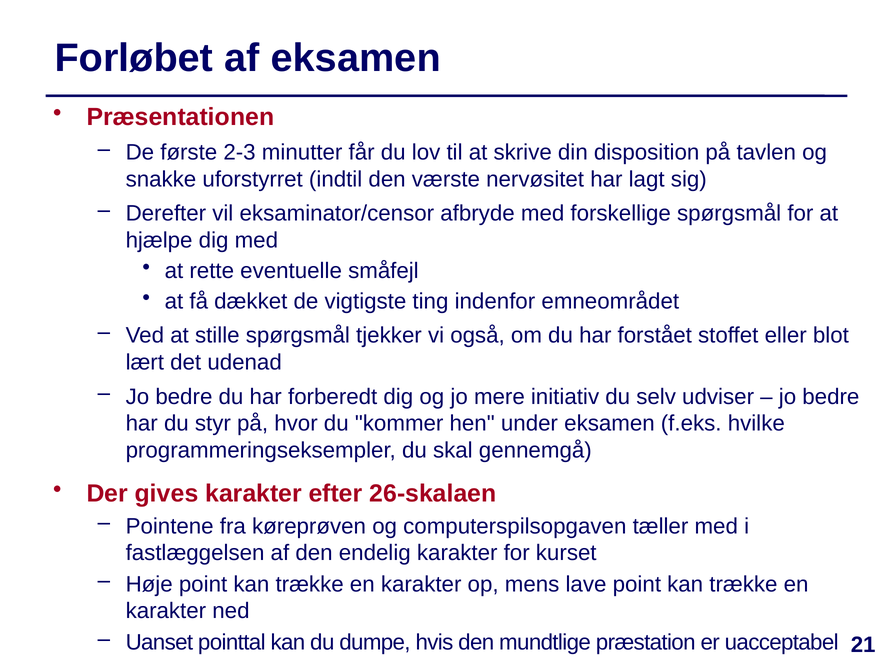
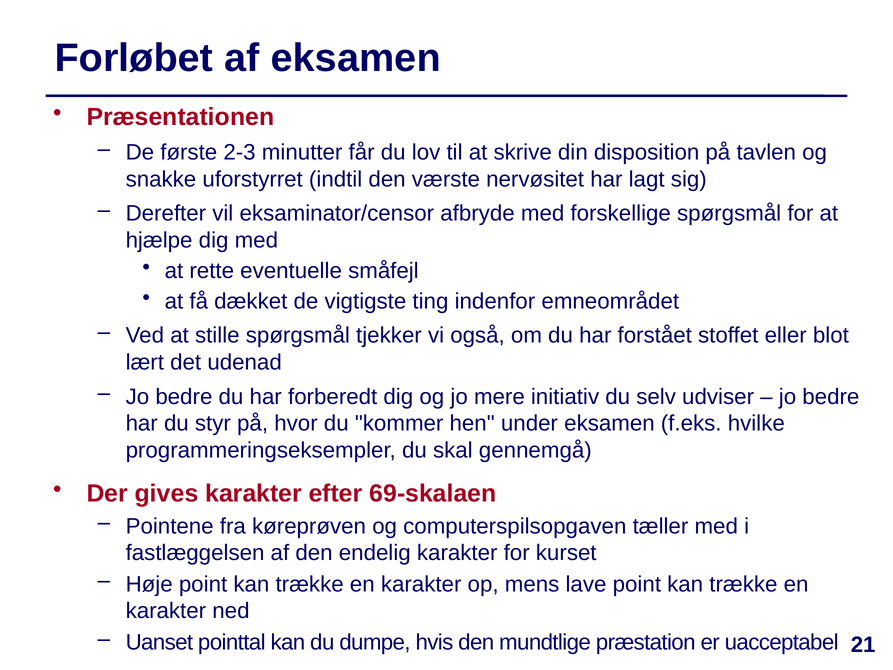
26-skalaen: 26-skalaen -> 69-skalaen (433, 493)
